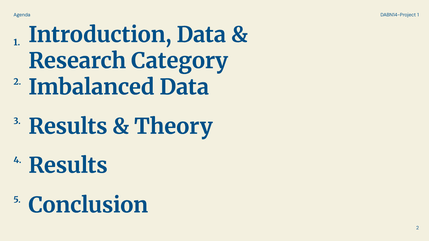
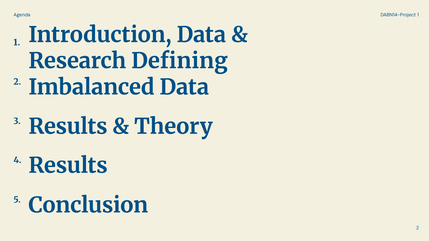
Category: Category -> Defining (180, 61)
